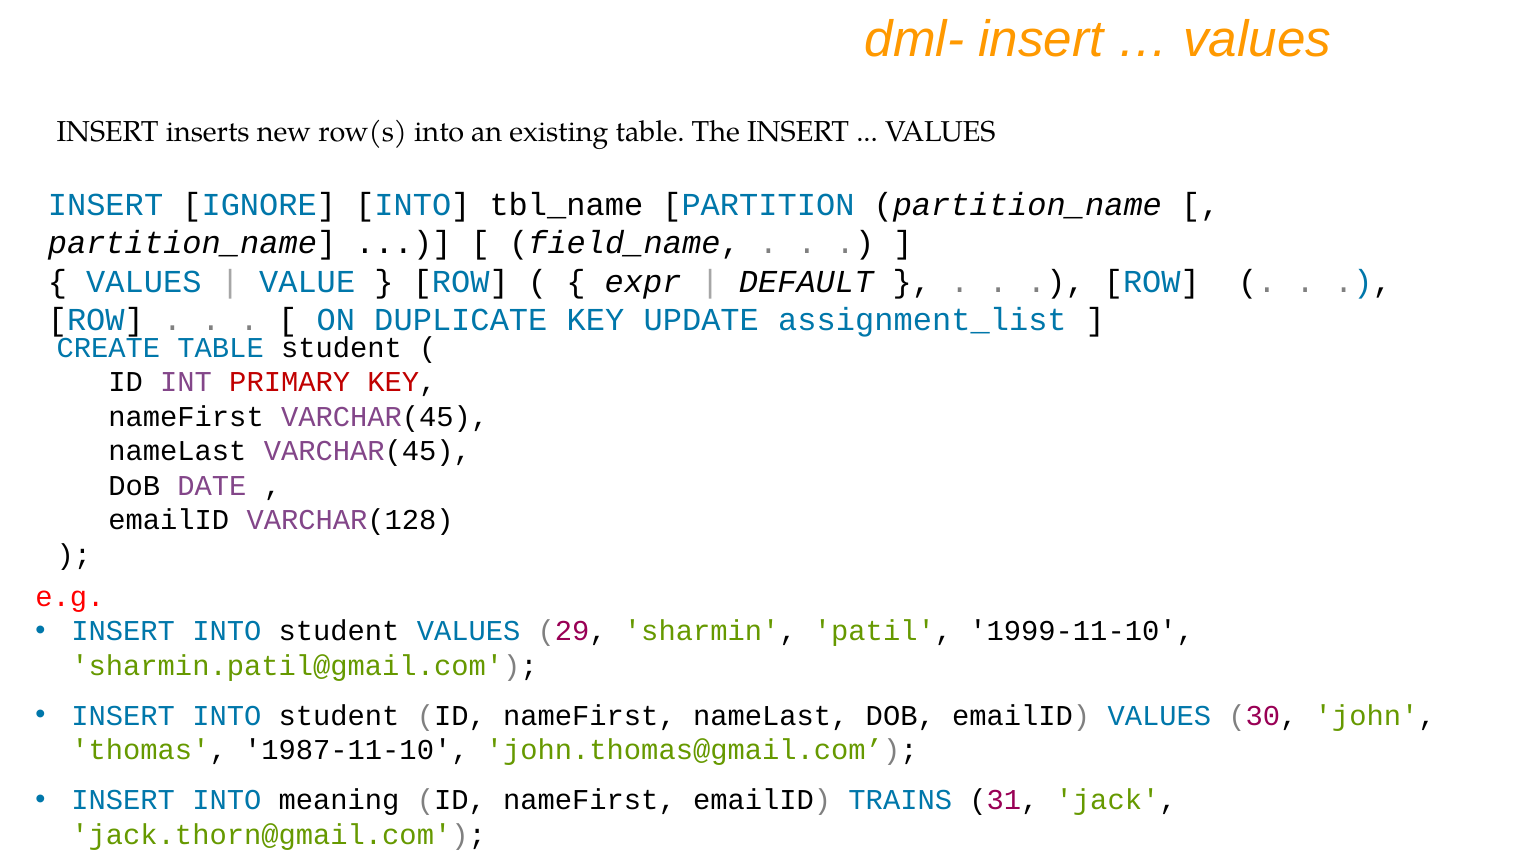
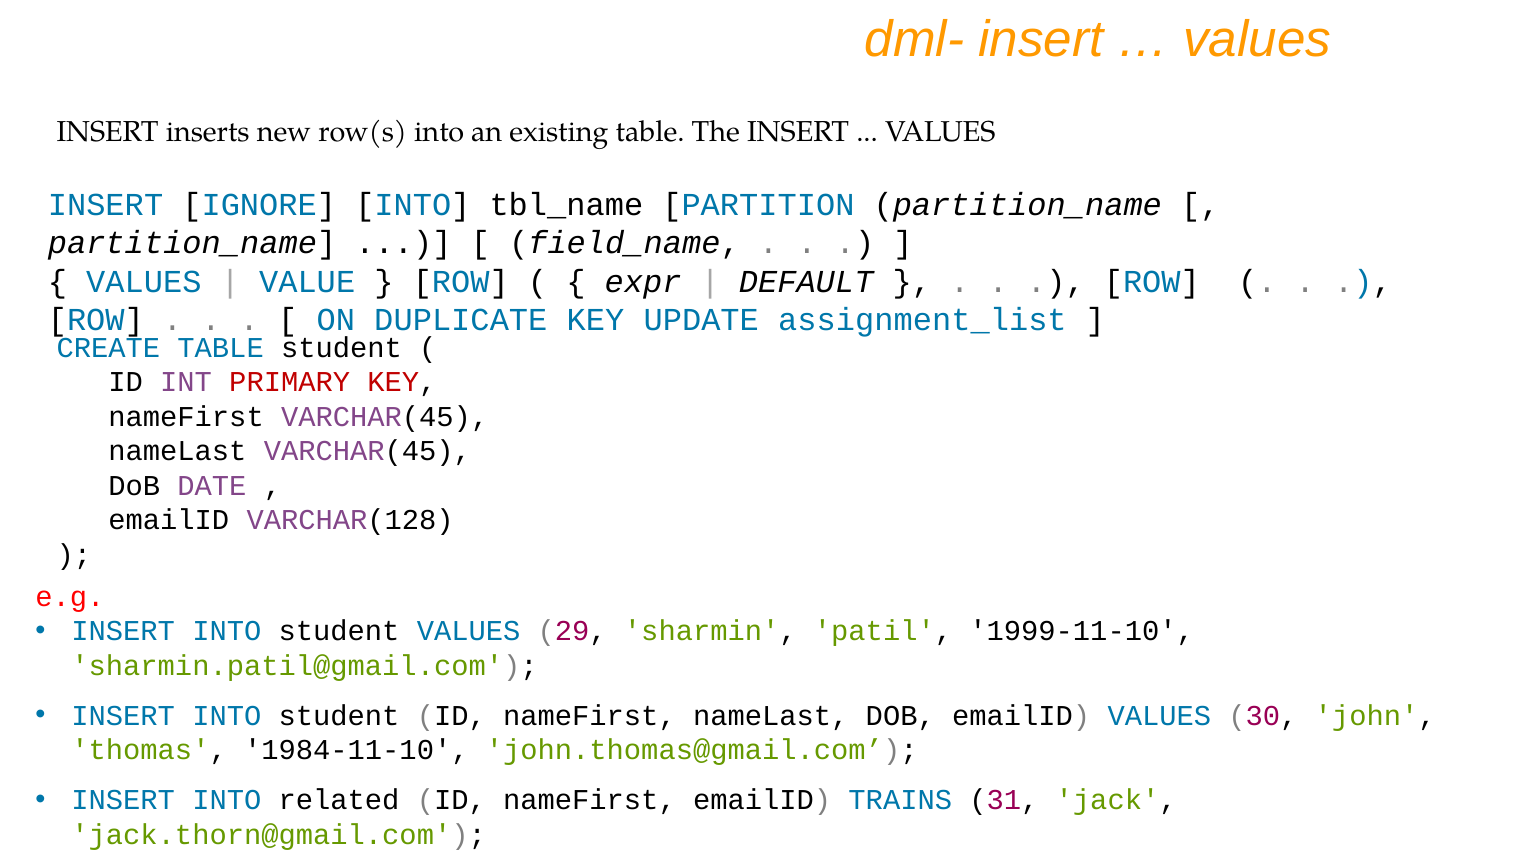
1987-11-10: 1987-11-10 -> 1984-11-10 (356, 751)
meaning: meaning -> related (339, 801)
